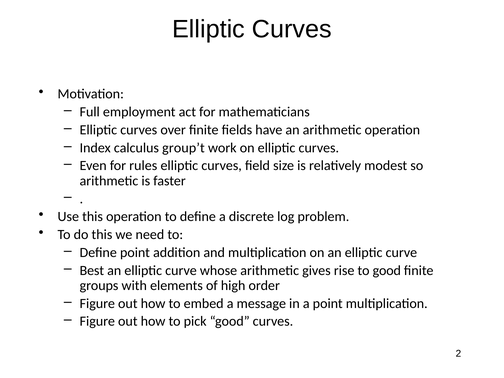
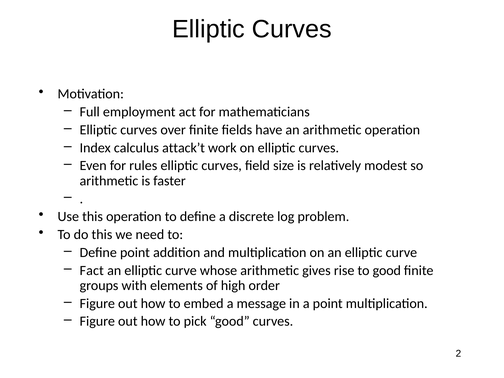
group’t: group’t -> attack’t (184, 148)
Best: Best -> Fact (92, 270)
